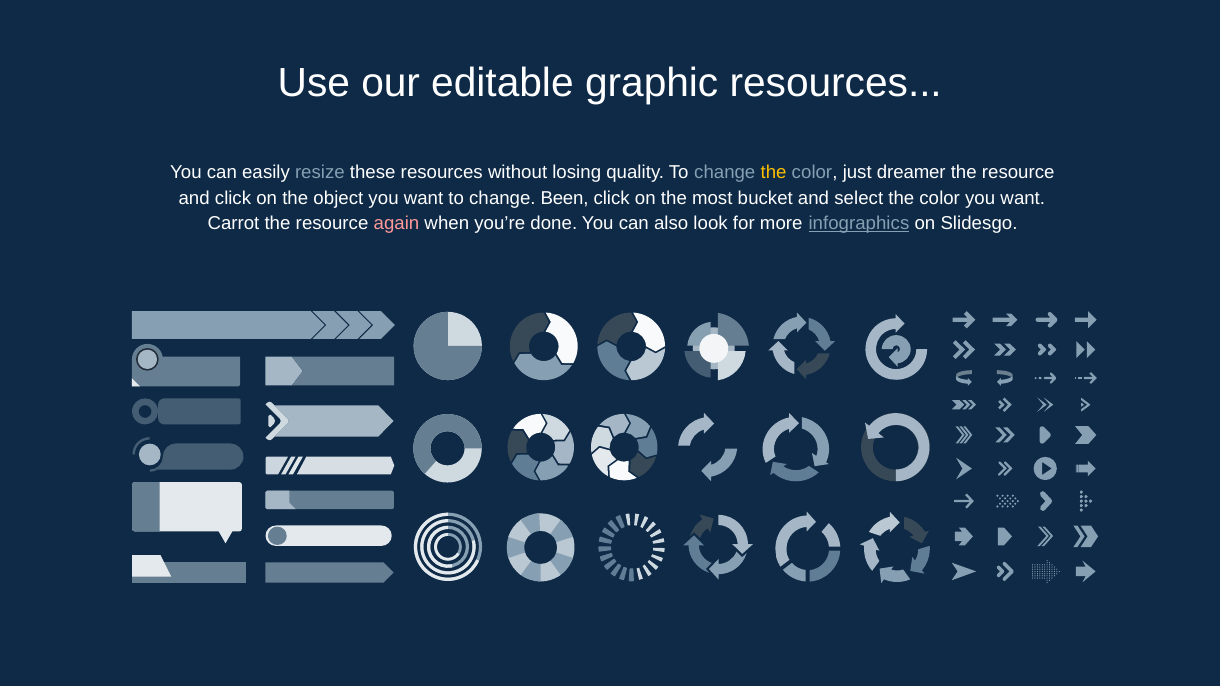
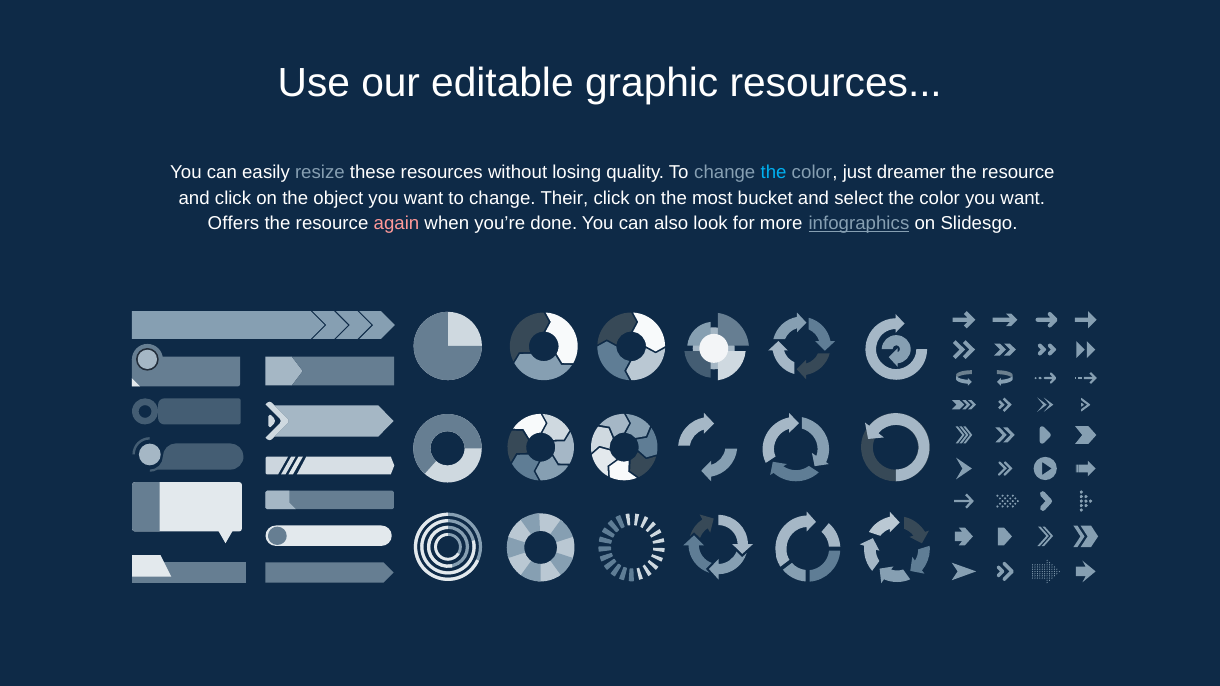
the colour: yellow -> light blue (774, 172)
Been: Been -> Their (564, 198)
Carrot: Carrot -> Offers (233, 224)
